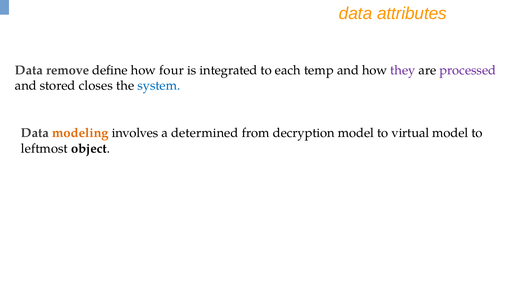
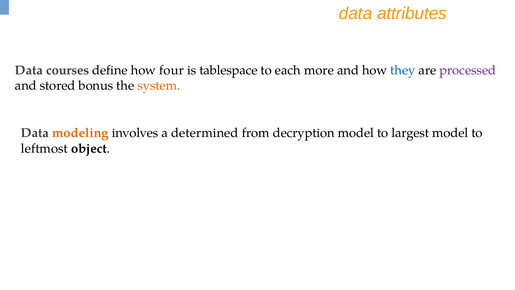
remove: remove -> courses (68, 70)
integrated: integrated -> tablespace (229, 70)
temp: temp -> more (319, 70)
they colour: purple -> blue (403, 70)
closes: closes -> bonus (96, 86)
system colour: blue -> orange (159, 86)
virtual: virtual -> largest (410, 133)
